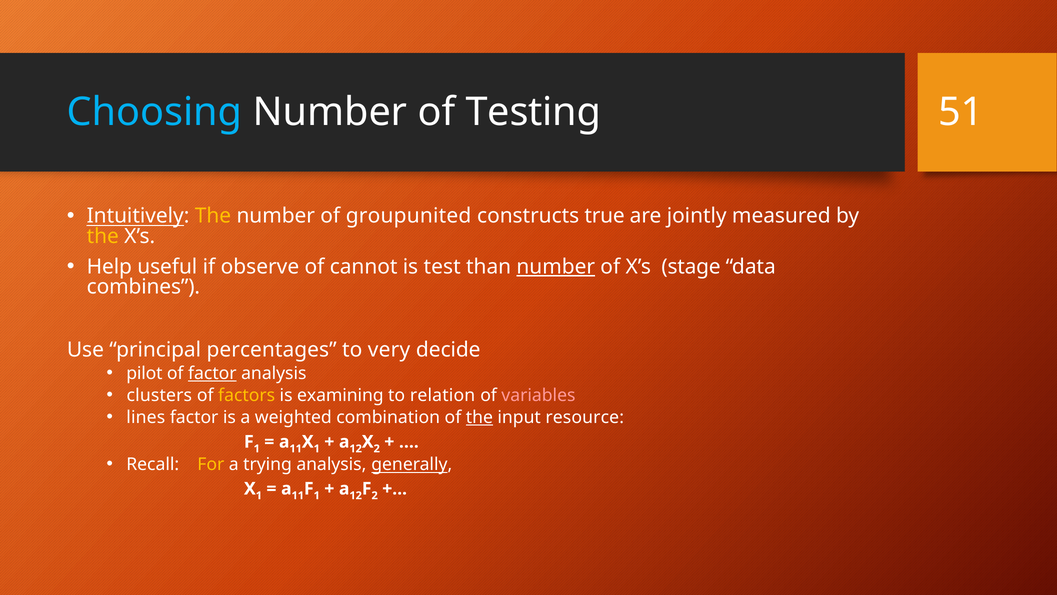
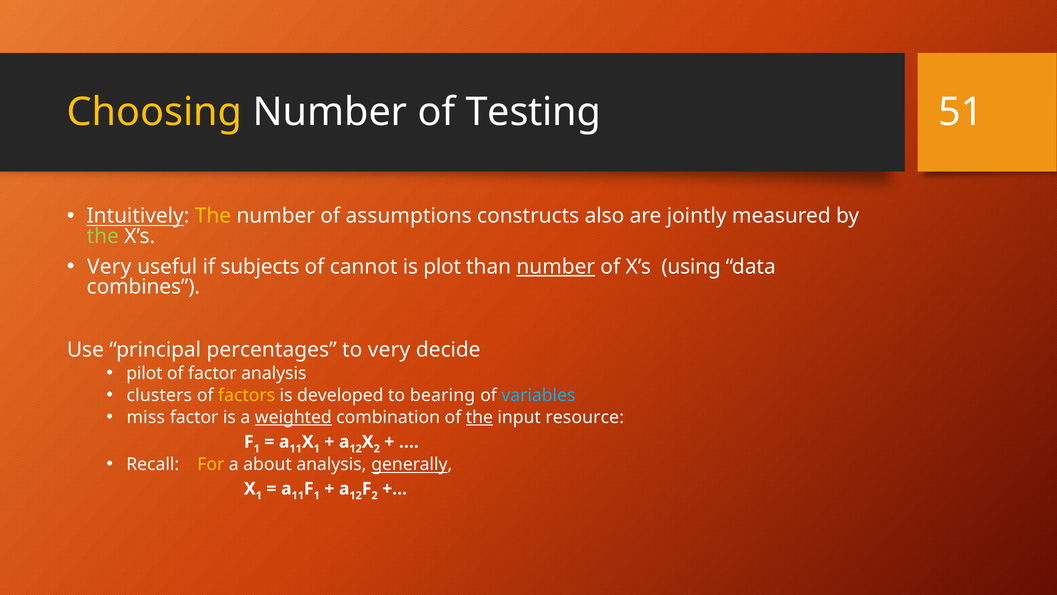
Choosing colour: light blue -> yellow (155, 112)
groupunited: groupunited -> assumptions (409, 216)
true: true -> also (604, 216)
the colour: yellow -> light green (103, 236)
Help: Help -> Very (109, 266)
observe: observe -> subjects (260, 266)
test: test -> plot (442, 266)
stage: stage -> using (691, 266)
factor underline: present -> none (212, 373)
examining: examining -> developed (340, 395)
relation: relation -> bearing (443, 395)
variables colour: pink -> light blue (538, 395)
lines: lines -> miss (146, 417)
weighted underline: none -> present (293, 417)
trying: trying -> about (268, 464)
